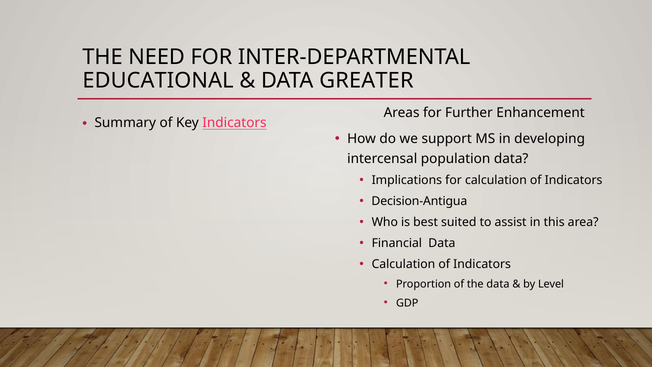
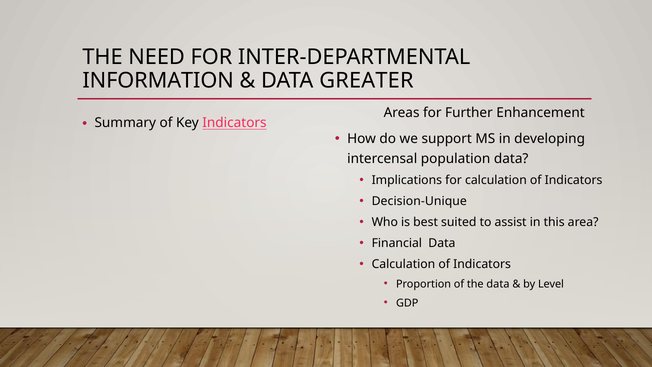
EDUCATIONAL: EDUCATIONAL -> INFORMATION (158, 81)
Decision-Antigua: Decision-Antigua -> Decision-Unique (419, 201)
